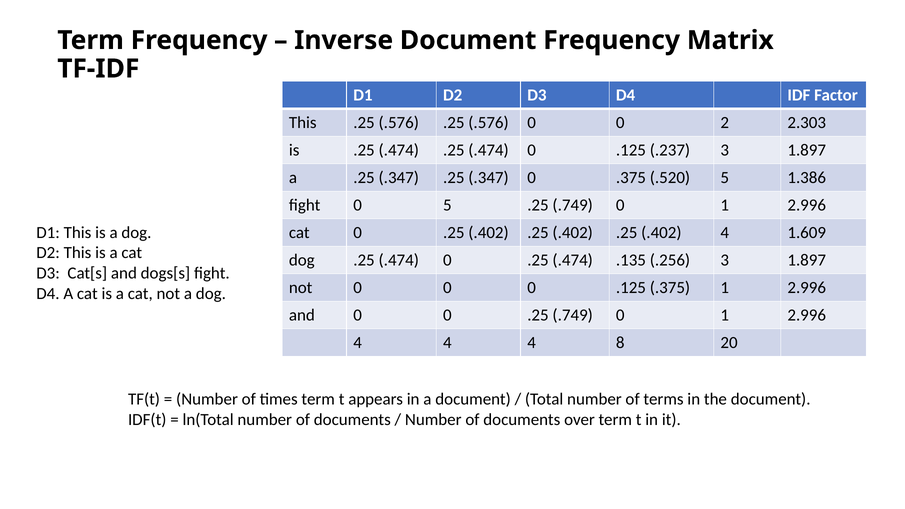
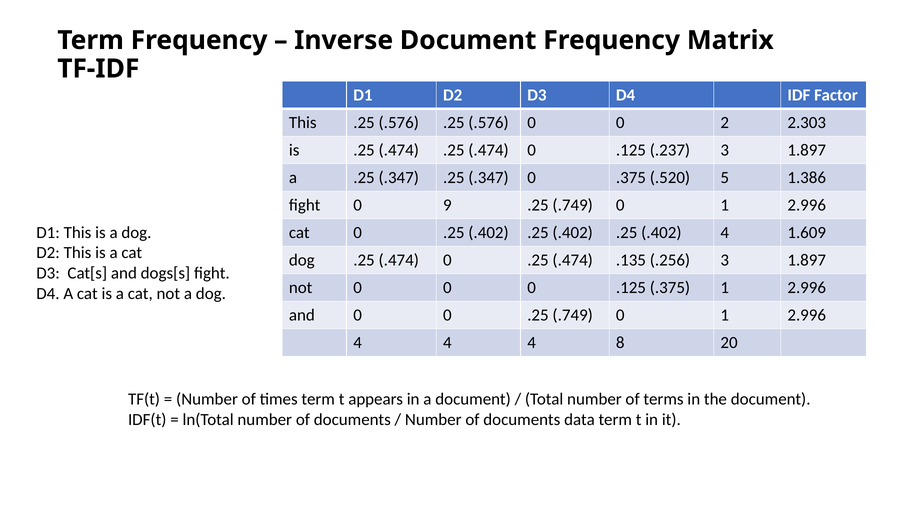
0 5: 5 -> 9 (447, 205)
over: over -> data (579, 420)
